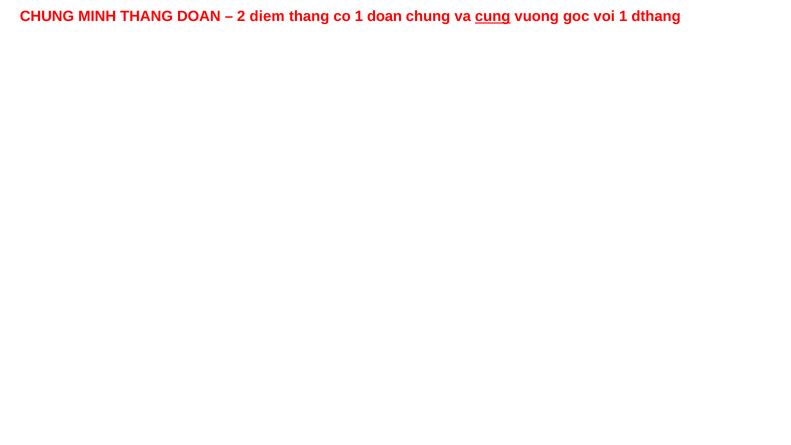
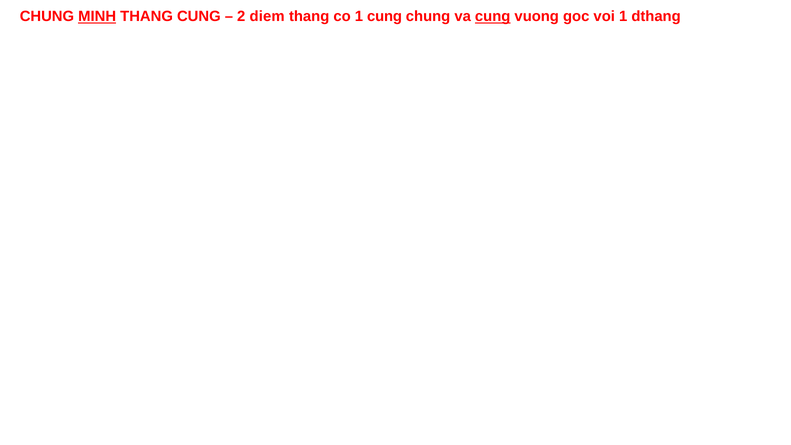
MINH underline: none -> present (97, 16)
THANG DOAN: DOAN -> CUNG (199, 16)
1 doan: doan -> cung (385, 16)
